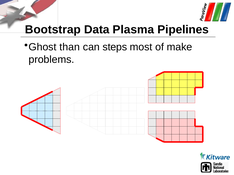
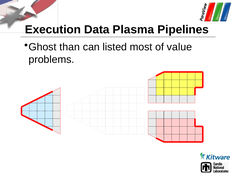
Bootstrap: Bootstrap -> Execution (53, 30)
steps: steps -> listed (115, 47)
make: make -> value (179, 47)
